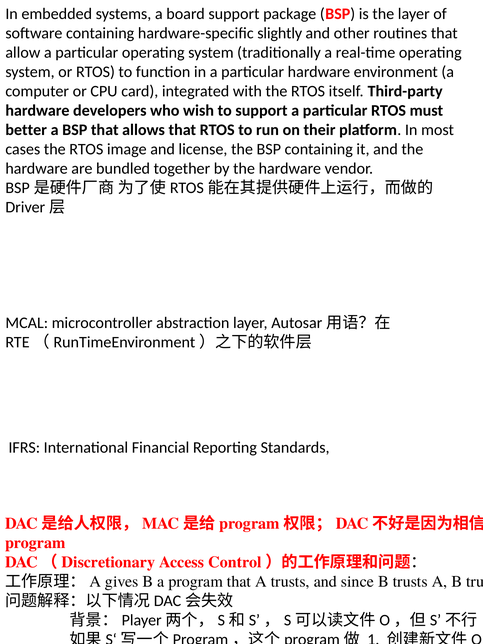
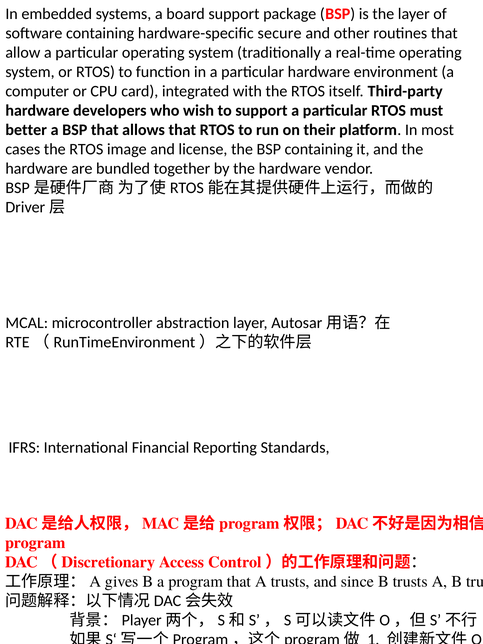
slightly: slightly -> secure (280, 33)
